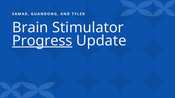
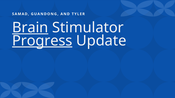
Brain underline: none -> present (30, 28)
